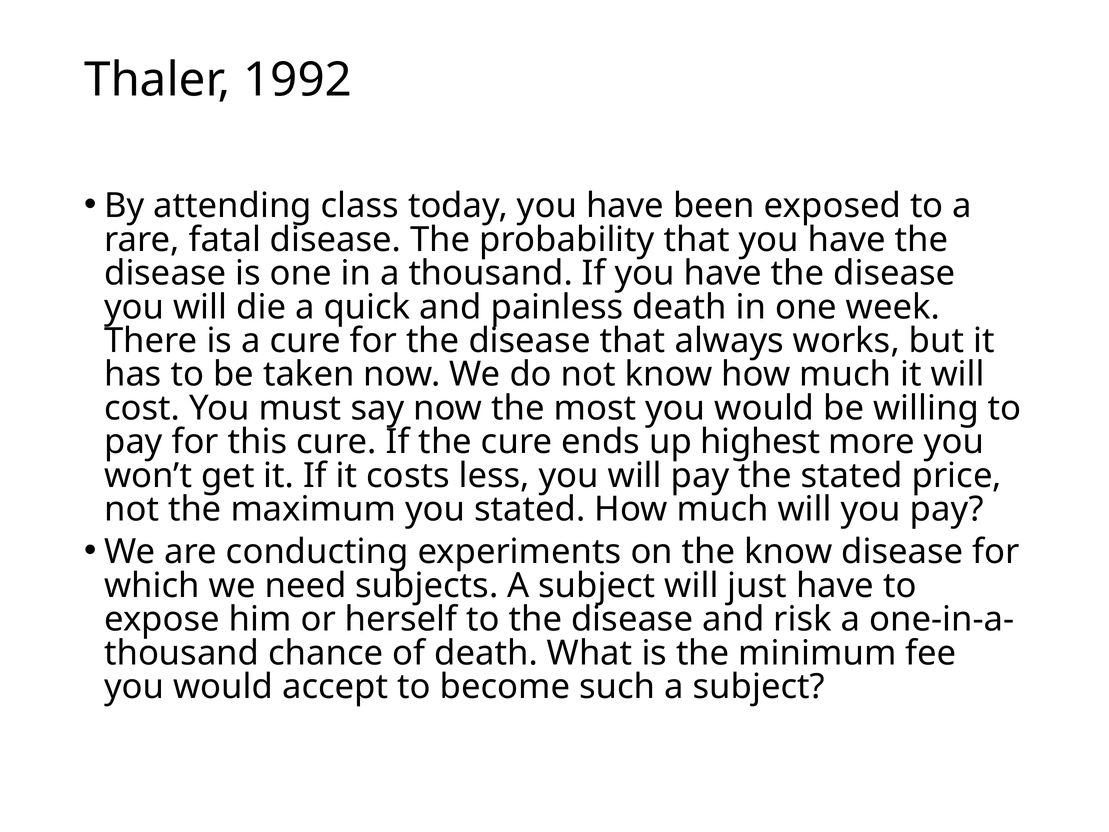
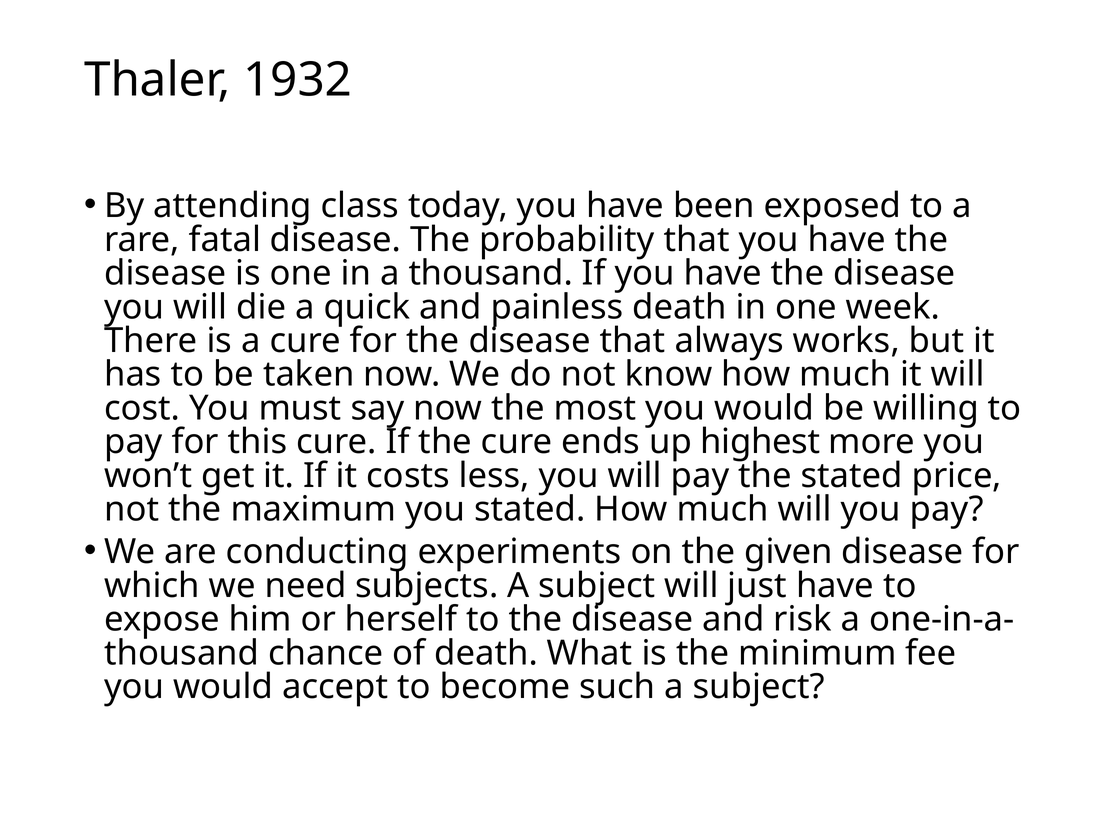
1992: 1992 -> 1932 (298, 80)
the know: know -> given (788, 552)
